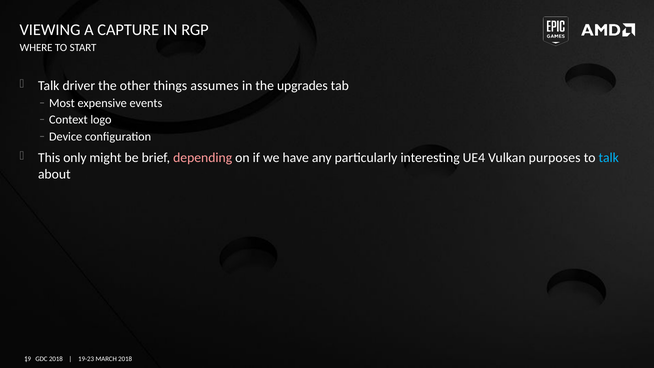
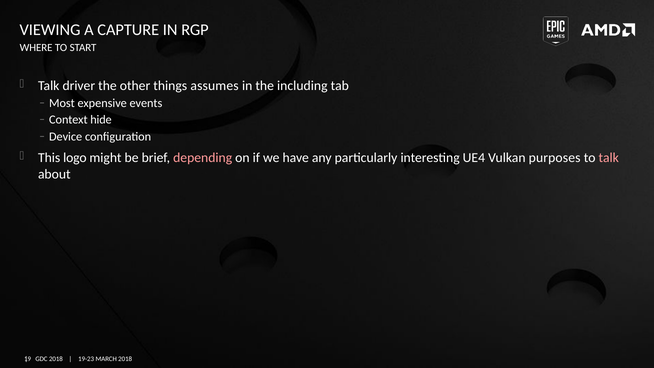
upgrades: upgrades -> including (302, 86)
logo: logo -> hide (101, 120)
only: only -> logo (75, 158)
talk colour: light blue -> pink (609, 158)
